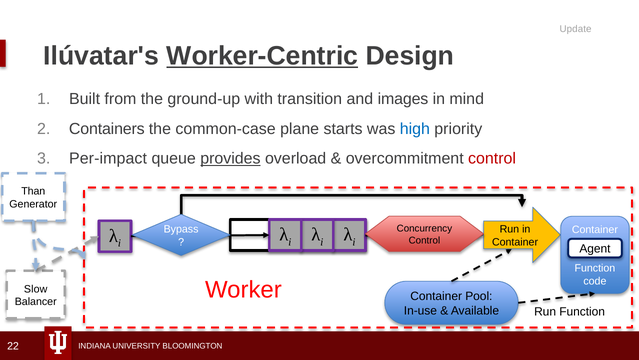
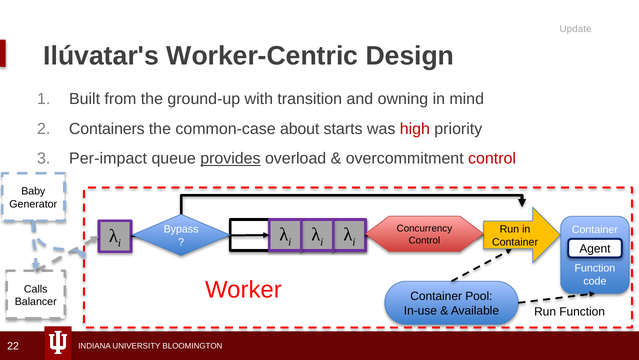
Worker-Centric underline: present -> none (262, 56)
images: images -> owning (403, 99)
plane: plane -> about (300, 129)
high colour: blue -> red (415, 129)
Than: Than -> Baby (33, 191)
Slow: Slow -> Calls (36, 289)
